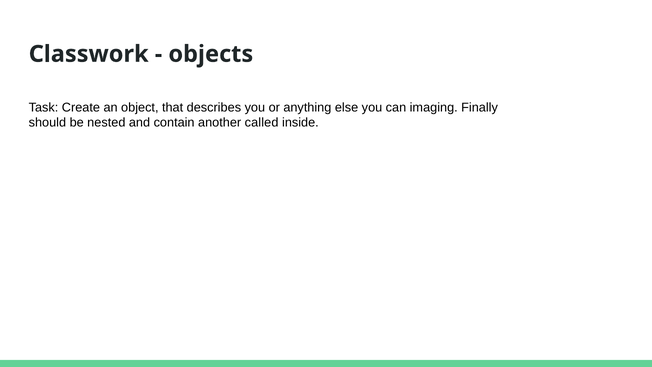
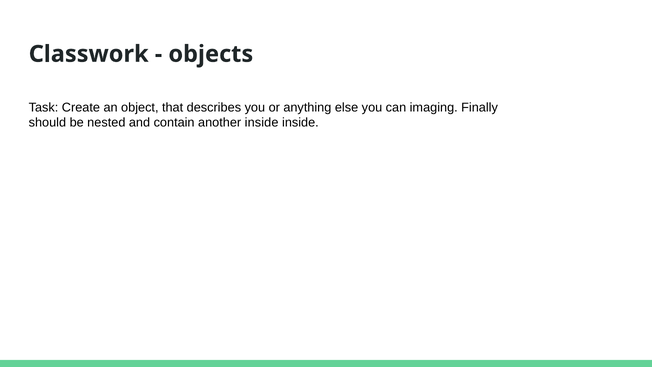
another called: called -> inside (262, 123)
